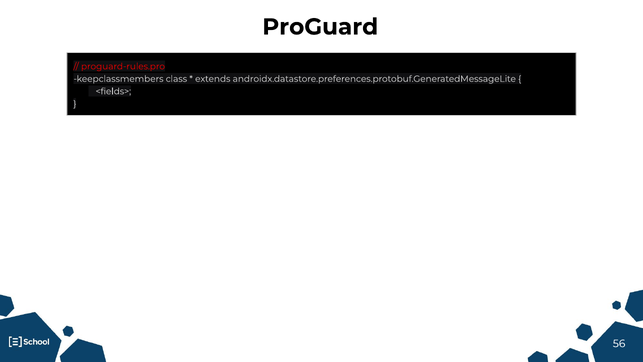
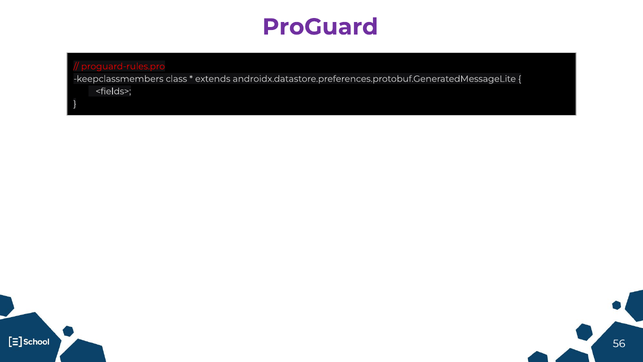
ProGuard colour: black -> purple (320, 27)
